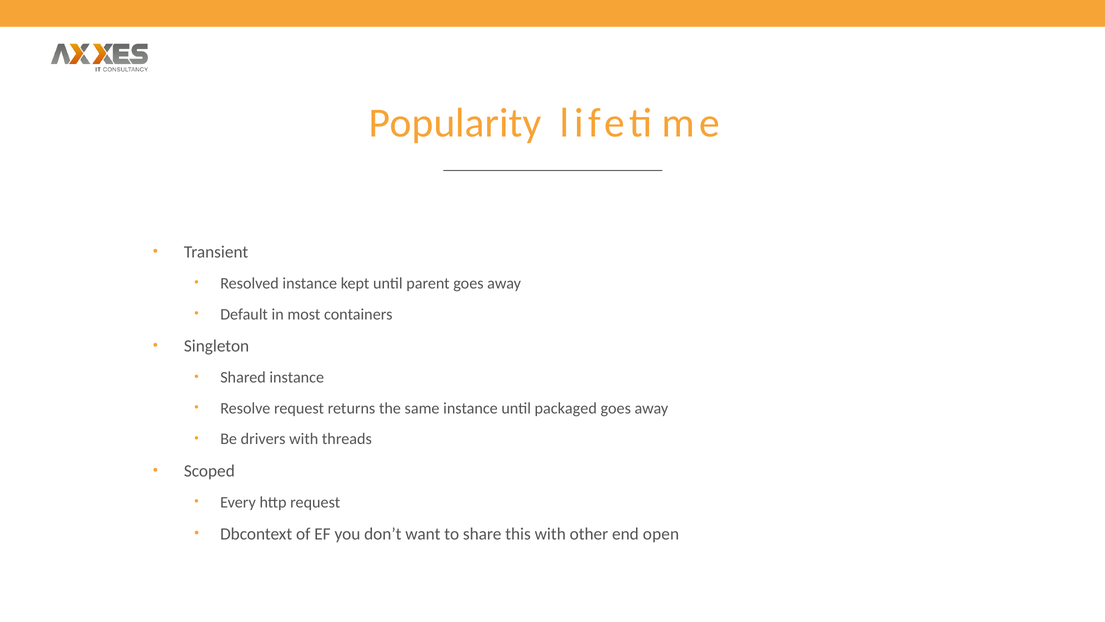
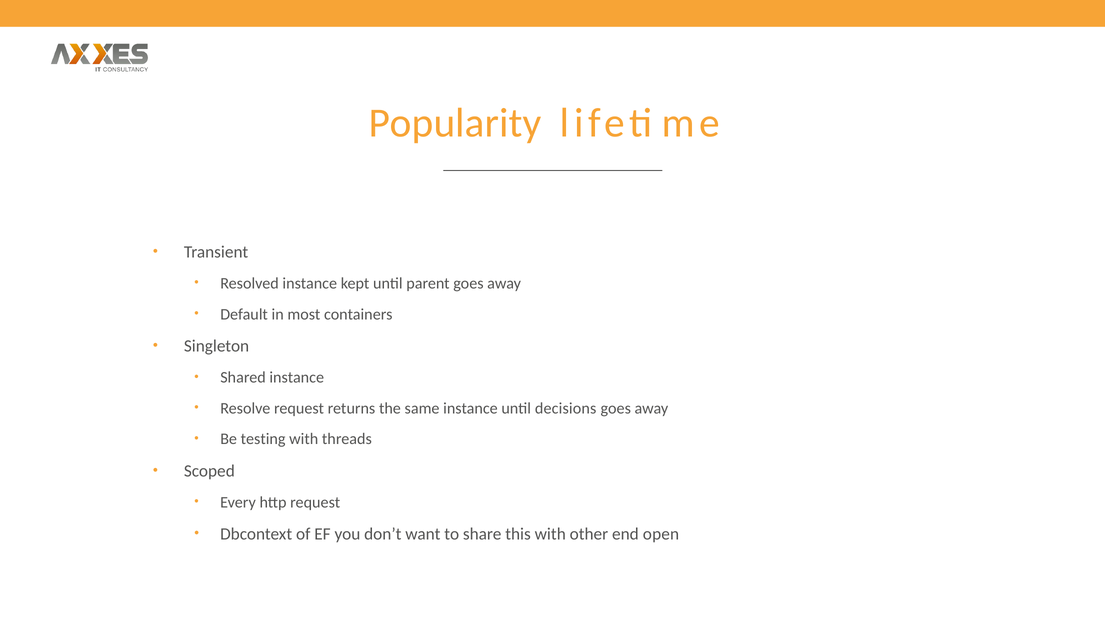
packaged: packaged -> decisions (566, 408)
drivers: drivers -> testing (263, 439)
